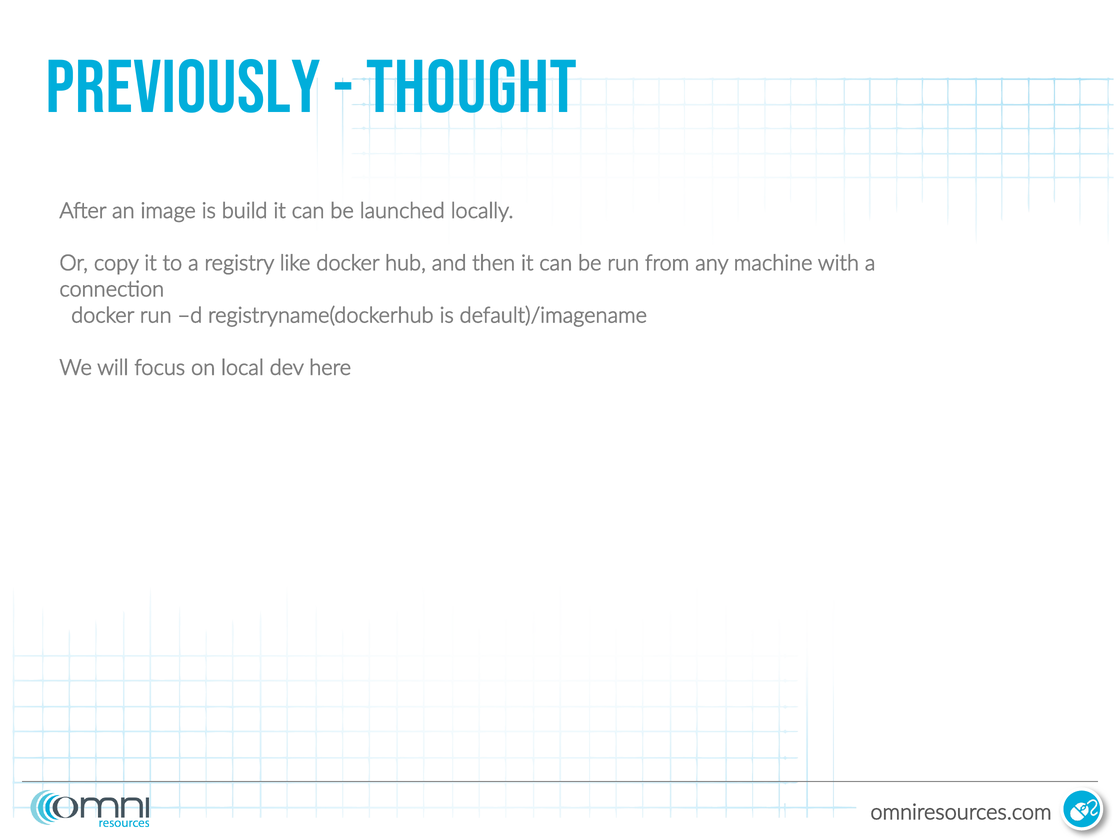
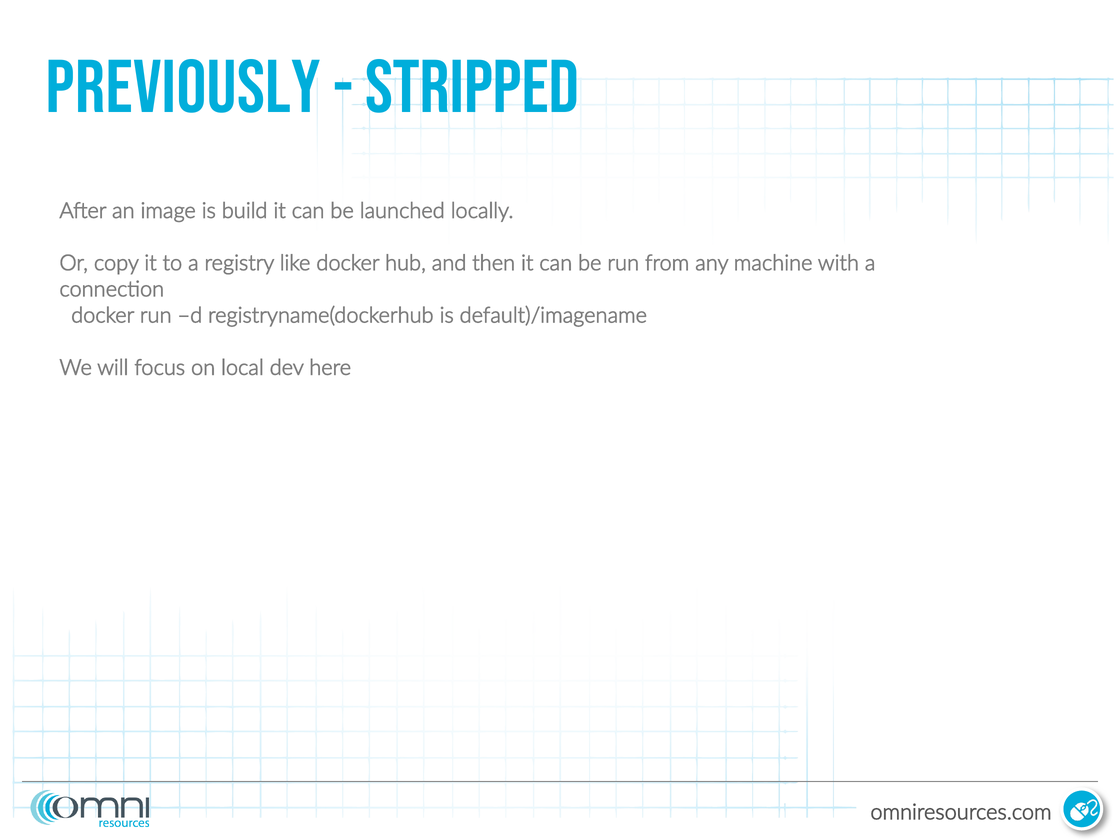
Thought: Thought -> Stripped (472, 87)
